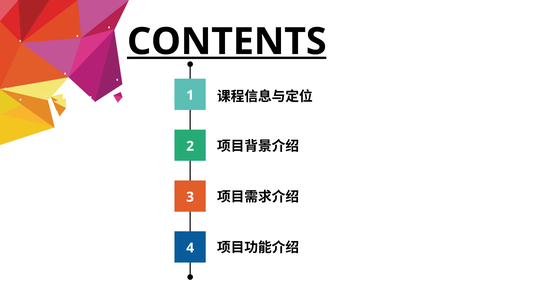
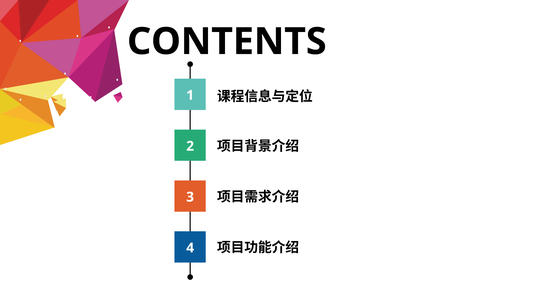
CONTENTS underline: present -> none (227, 42)
